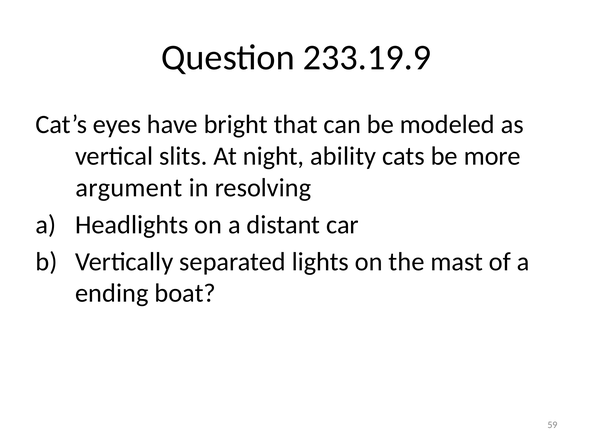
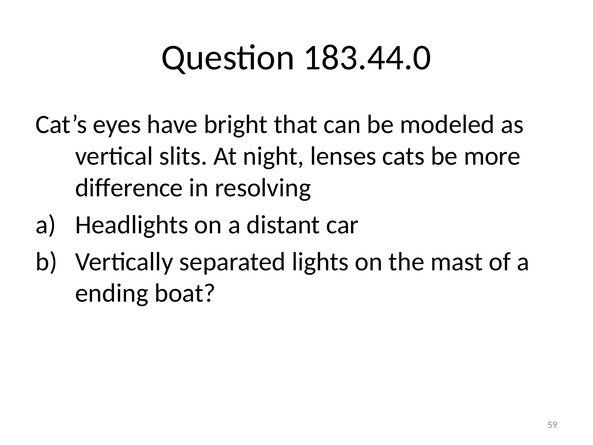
233.19.9: 233.19.9 -> 183.44.0 (367, 57)
ability: ability -> lenses (343, 156)
argument: argument -> difference (129, 188)
